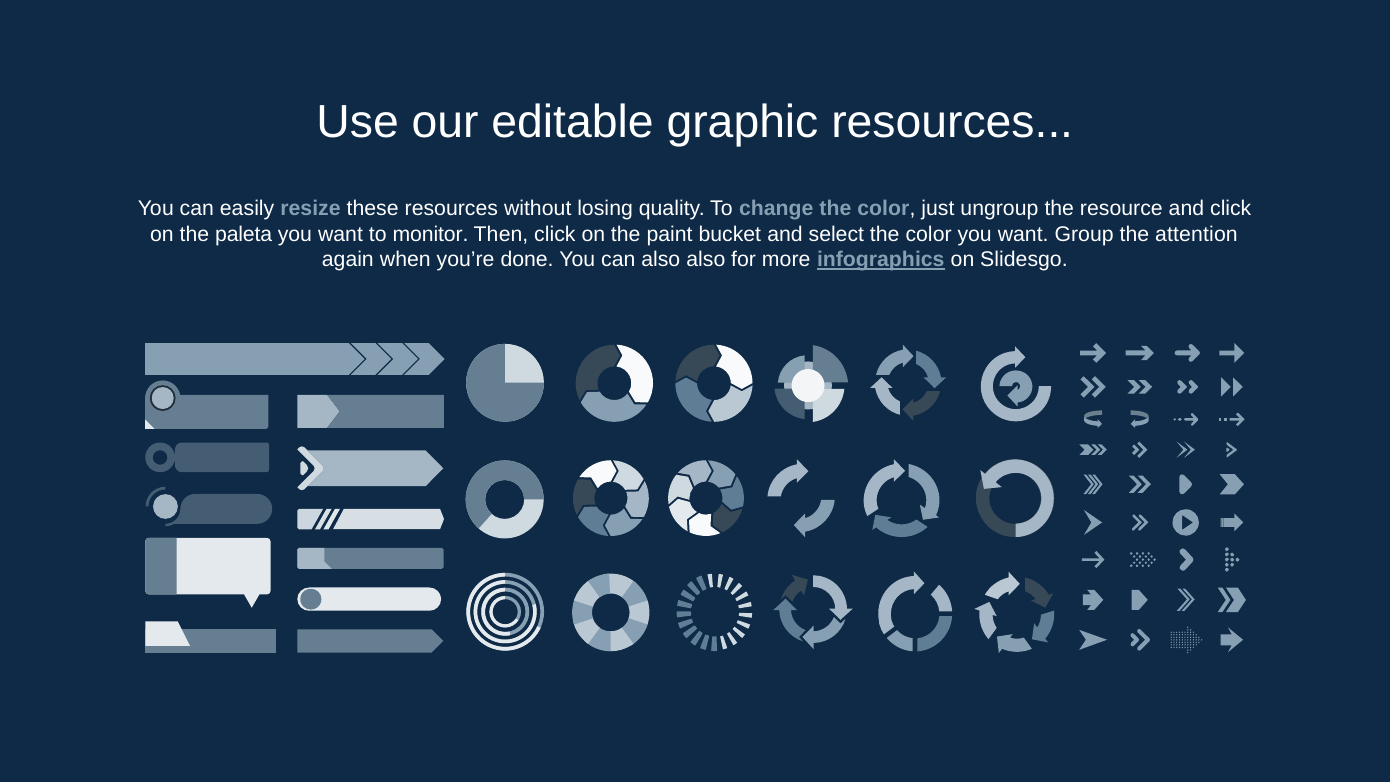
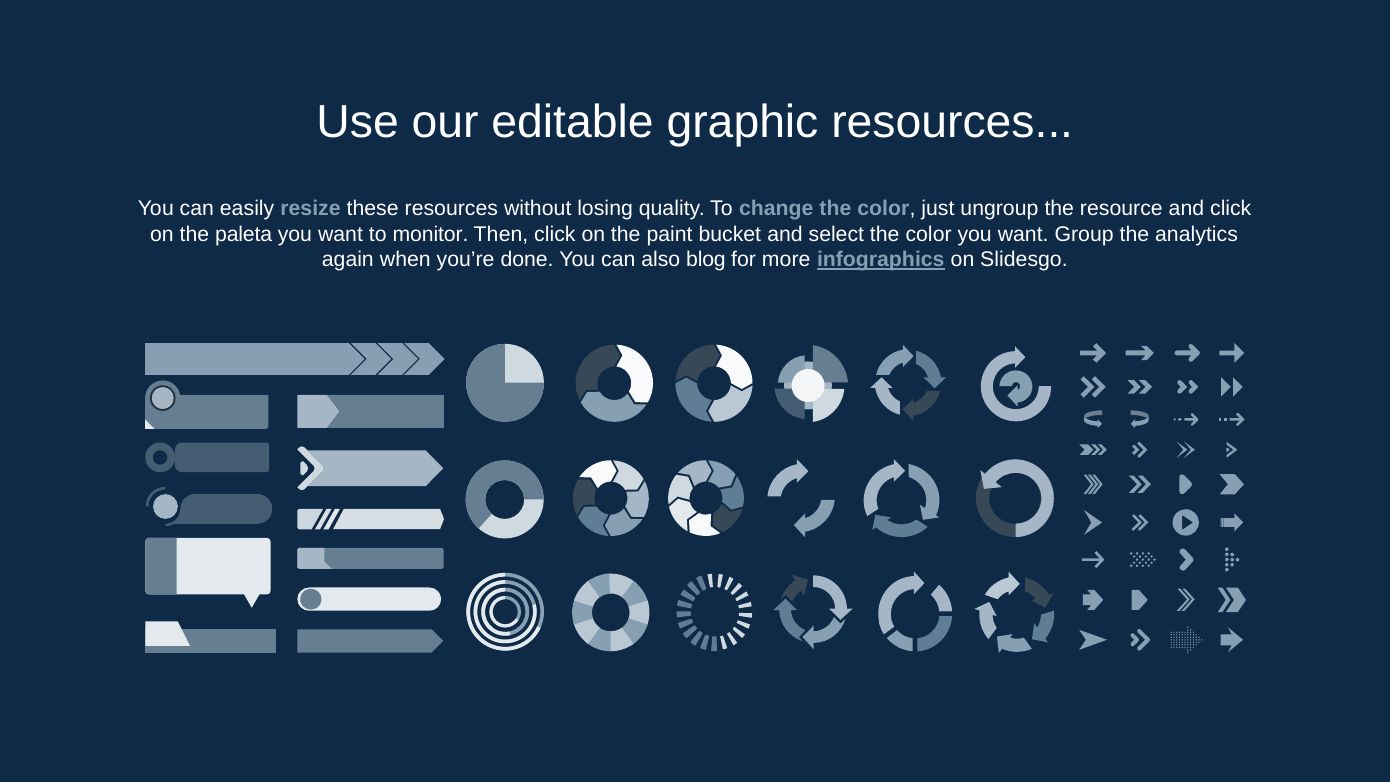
attention: attention -> analytics (1197, 234)
also also: also -> blog (706, 260)
